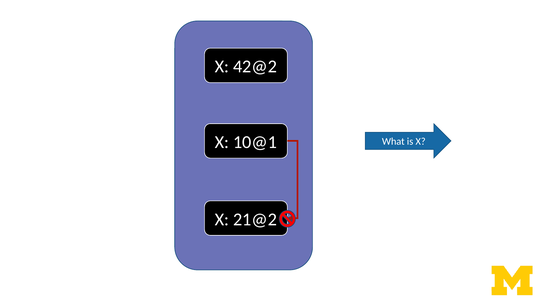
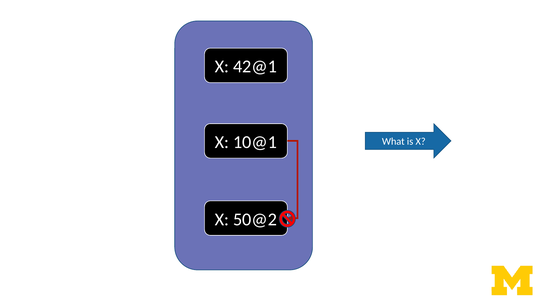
42@2: 42@2 -> 42@1 (255, 67)
21@2: 21@2 -> 50@2 (255, 219)
